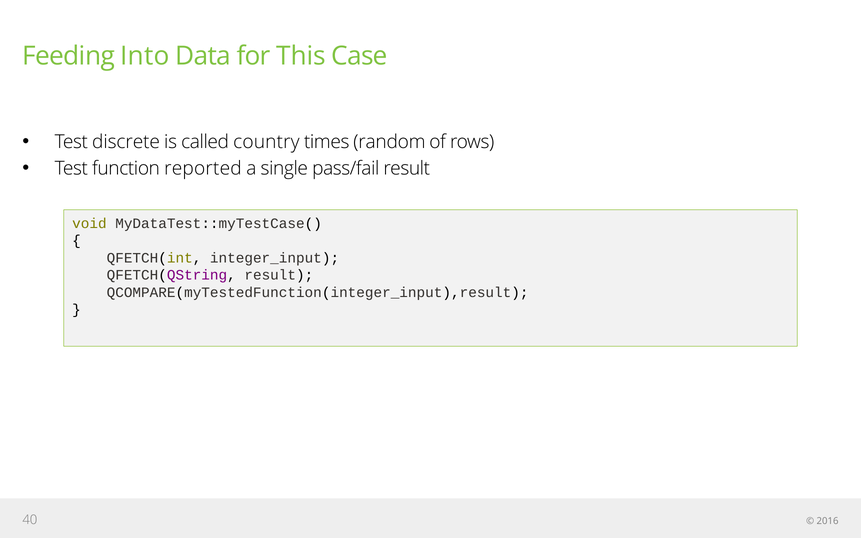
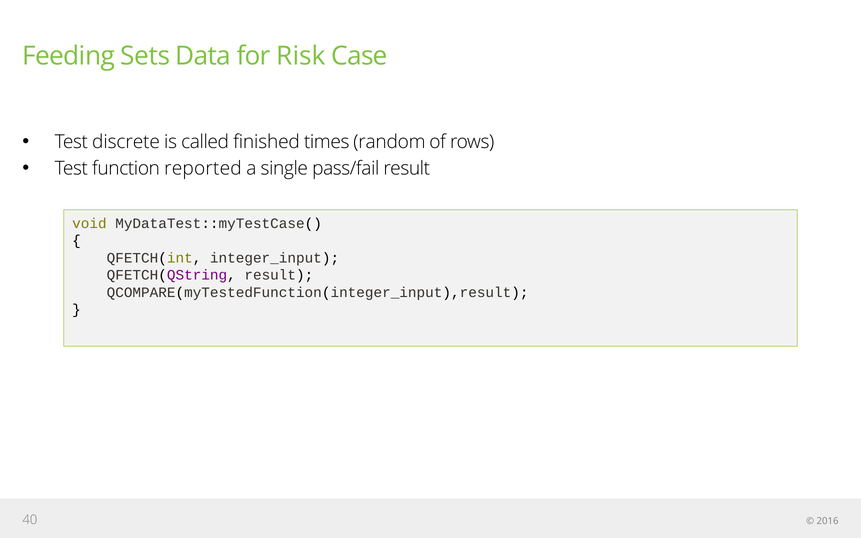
Into: Into -> Sets (145, 56)
This: This -> Risk (301, 56)
country: country -> finished (267, 142)
